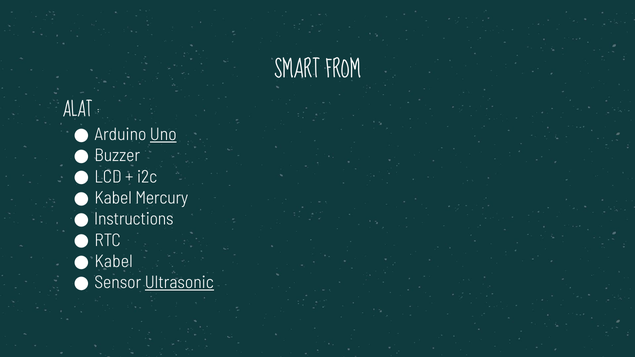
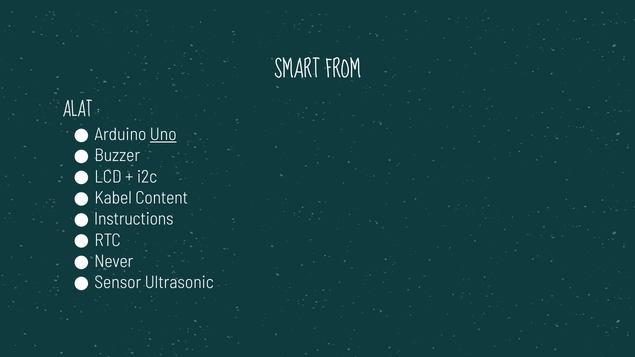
Mercury: Mercury -> Content (162, 198)
Kabel: Kabel -> Never (114, 262)
Ultrasonic underline: present -> none (179, 283)
